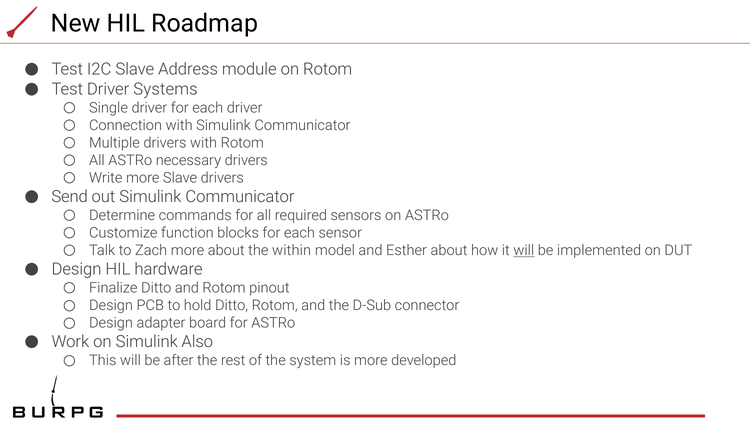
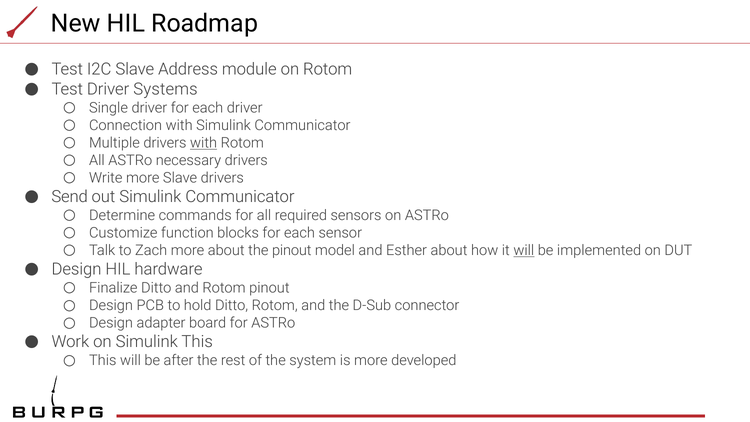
with underline: none -> present (204, 143)
the within: within -> pinout (292, 250)
Simulink Also: Also -> This (197, 342)
